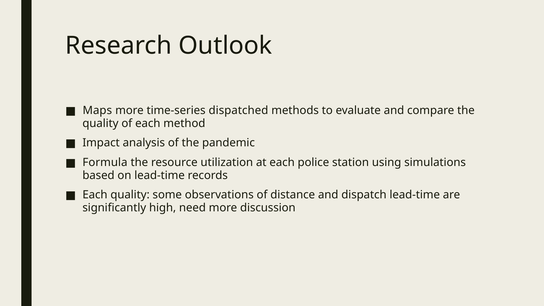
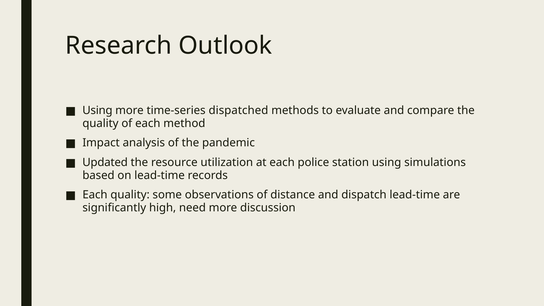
Maps: Maps -> Using (97, 111)
Formula: Formula -> Updated (105, 163)
